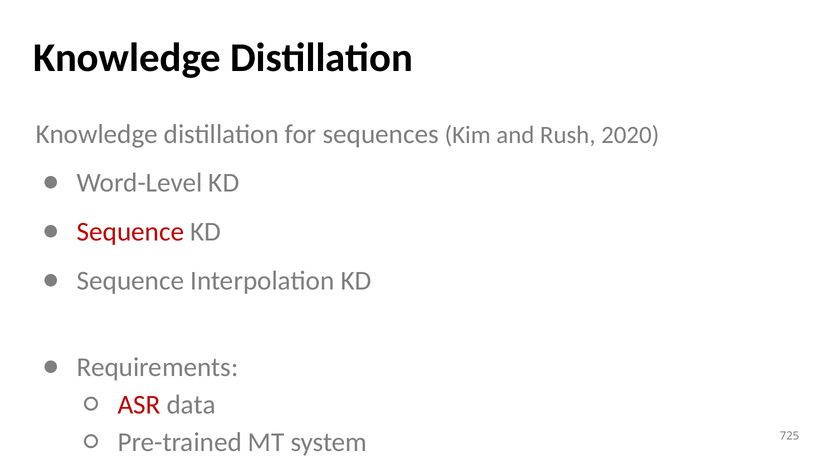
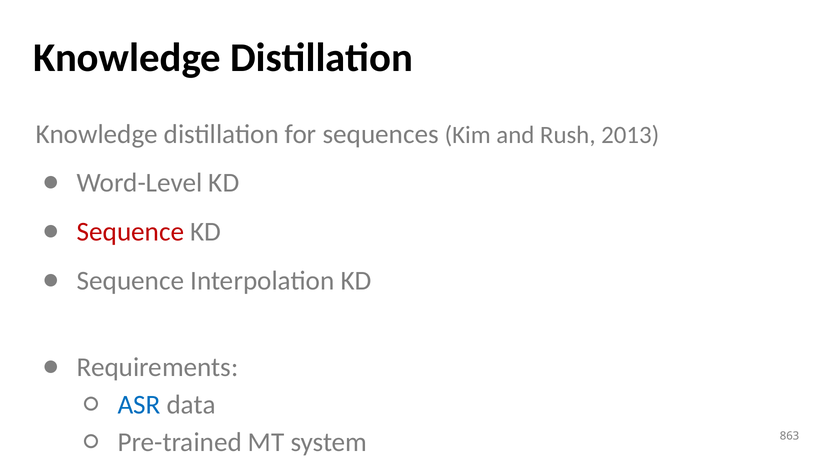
2020: 2020 -> 2013 (630, 135)
ASR colour: red -> blue (139, 405)
725: 725 -> 863 (790, 436)
